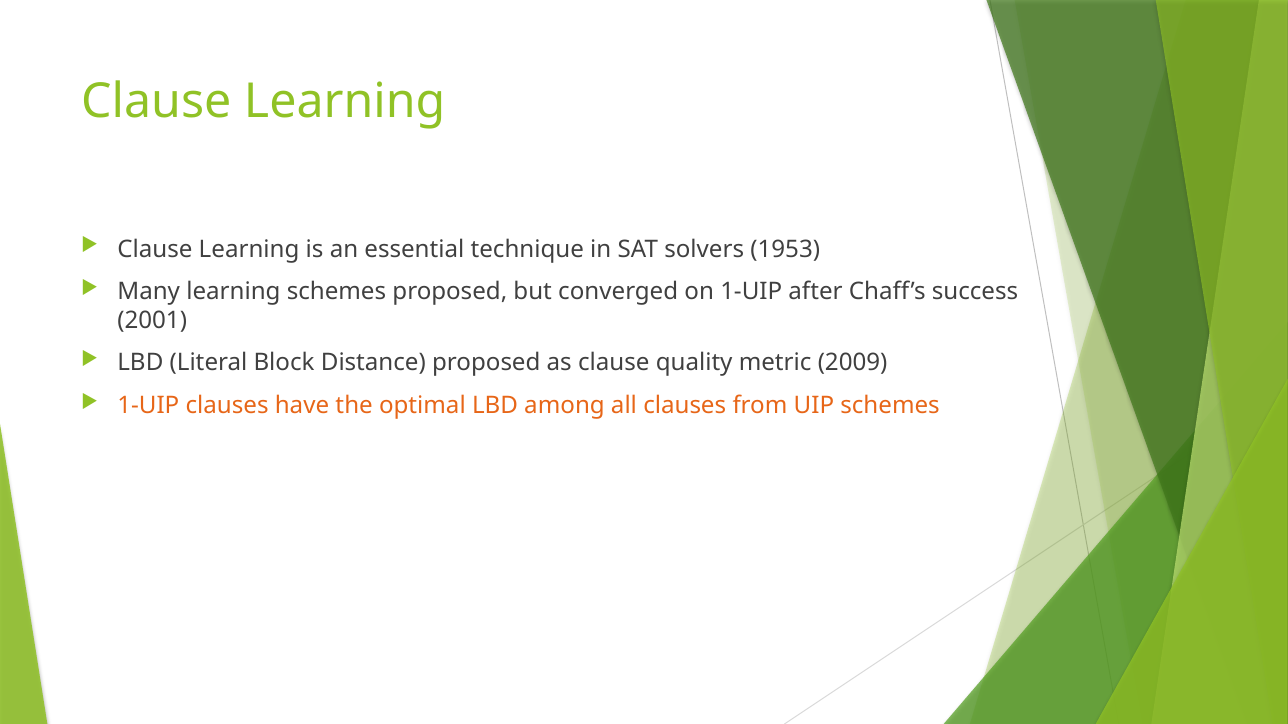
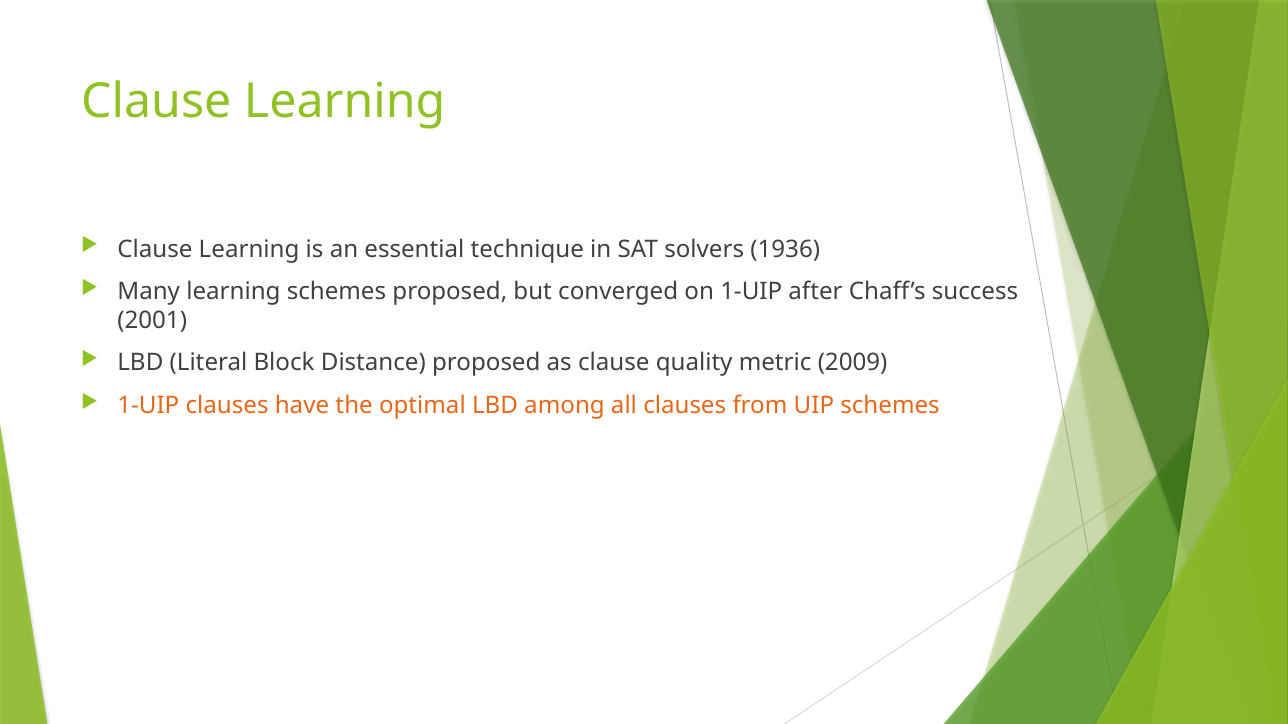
1953: 1953 -> 1936 (785, 249)
